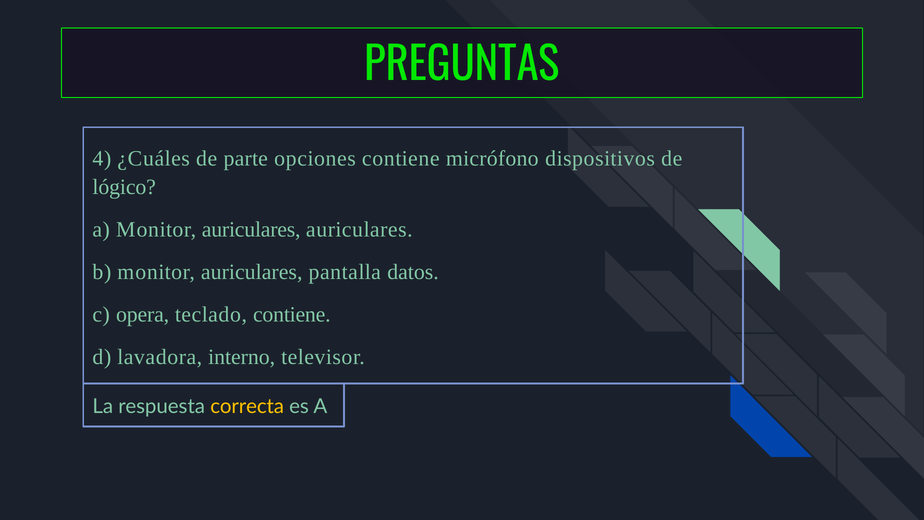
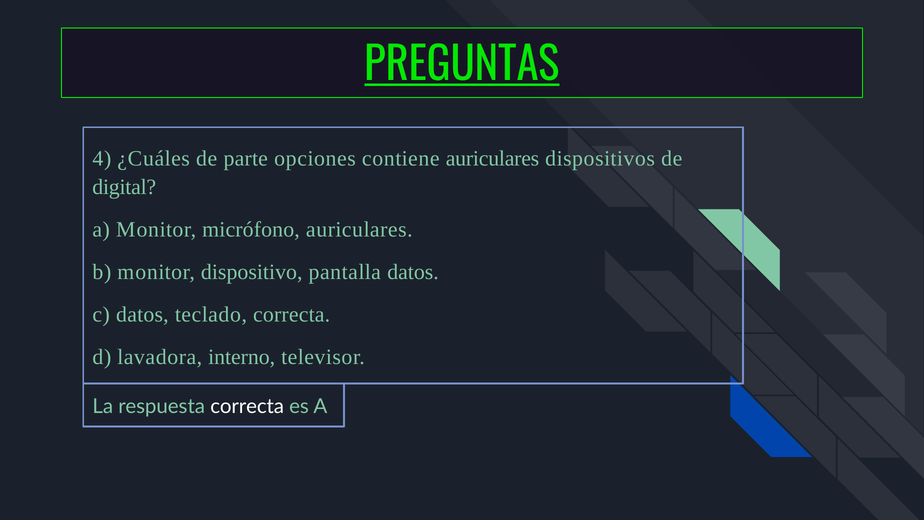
PREGUNTAS underline: none -> present (462, 65)
contiene micrófono: micrófono -> auriculares (492, 158)
lógico: lógico -> digital (124, 187)
a Monitor auriculares: auriculares -> micrófono (251, 230)
b monitor auriculares: auriculares -> dispositivo (252, 272)
c opera: opera -> datos (142, 315)
teclado contiene: contiene -> correcta (292, 315)
correcta colour: yellow -> white (247, 406)
